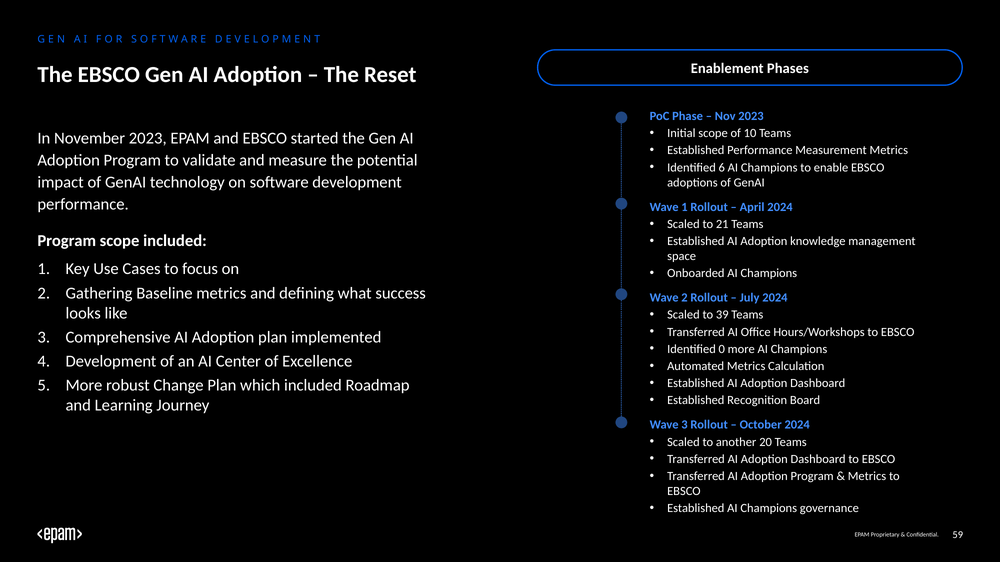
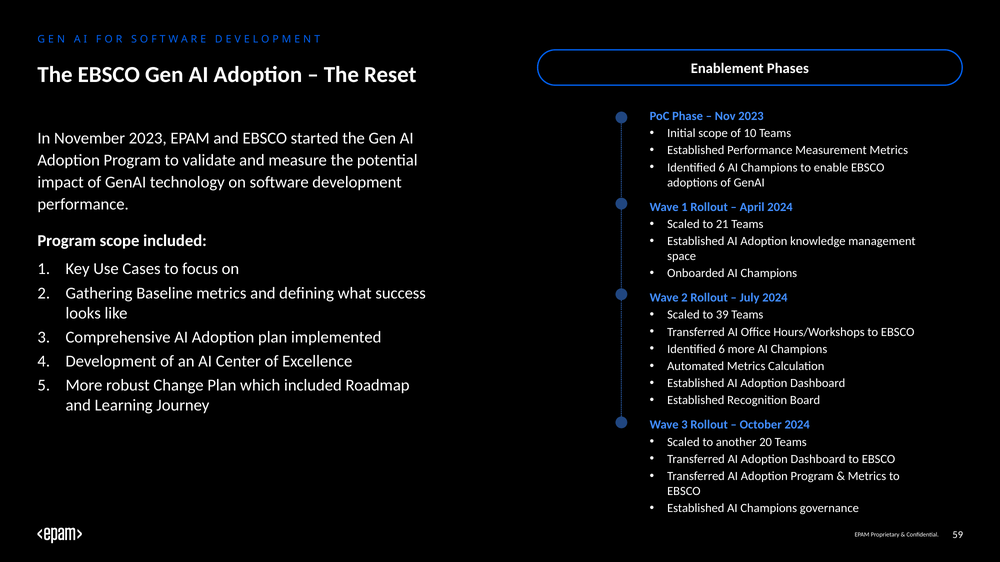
0: 0 -> 6 (722, 349)
